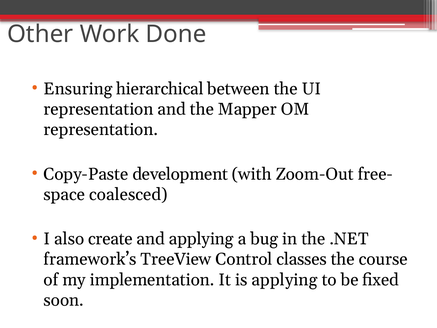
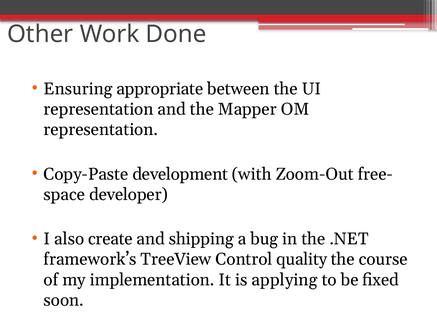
hierarchical: hierarchical -> appropriate (160, 89)
coalesced: coalesced -> developer (129, 194)
and applying: applying -> shipping (201, 239)
classes: classes -> quality (302, 259)
